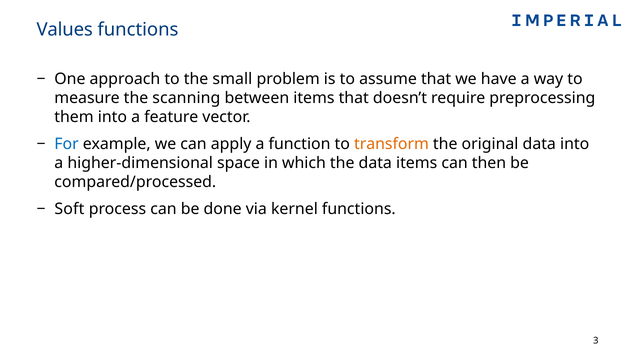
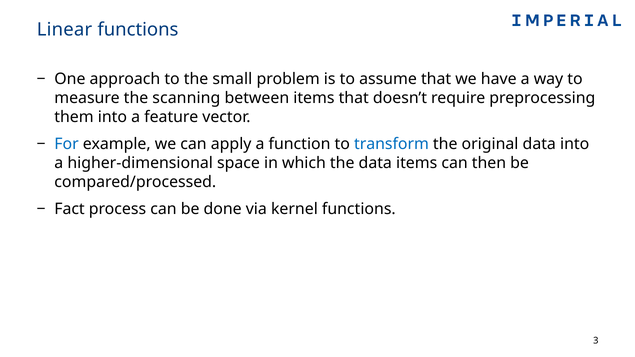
Values: Values -> Linear (64, 30)
transform colour: orange -> blue (391, 144)
Soft: Soft -> Fact (70, 209)
